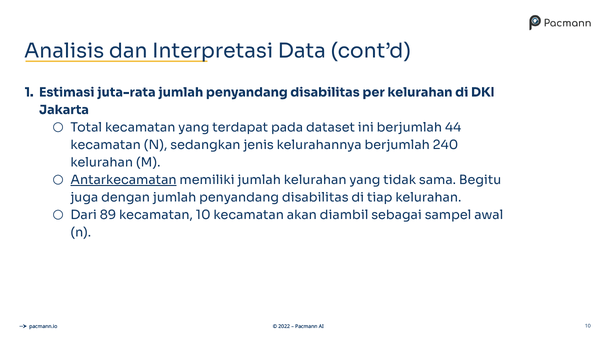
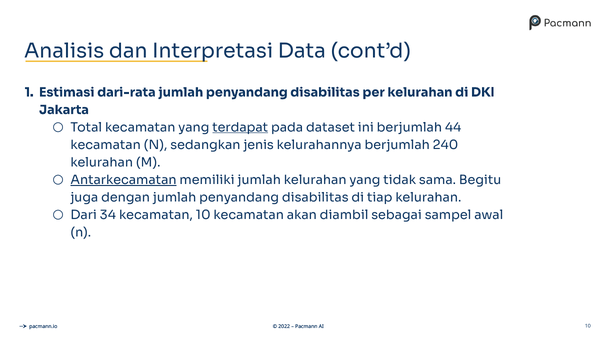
juta-rata: juta-rata -> dari-rata (126, 92)
terdapat underline: none -> present (240, 127)
89: 89 -> 34 (108, 215)
